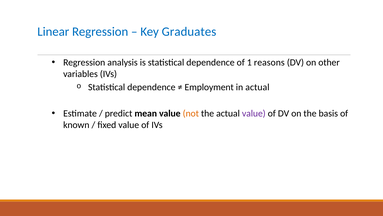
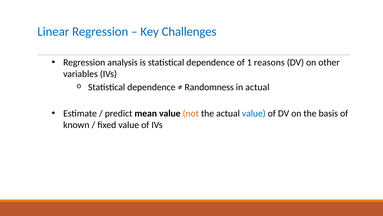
Graduates: Graduates -> Challenges (189, 31)
Employment: Employment -> Randomness (209, 87)
value colour: purple -> blue (254, 113)
